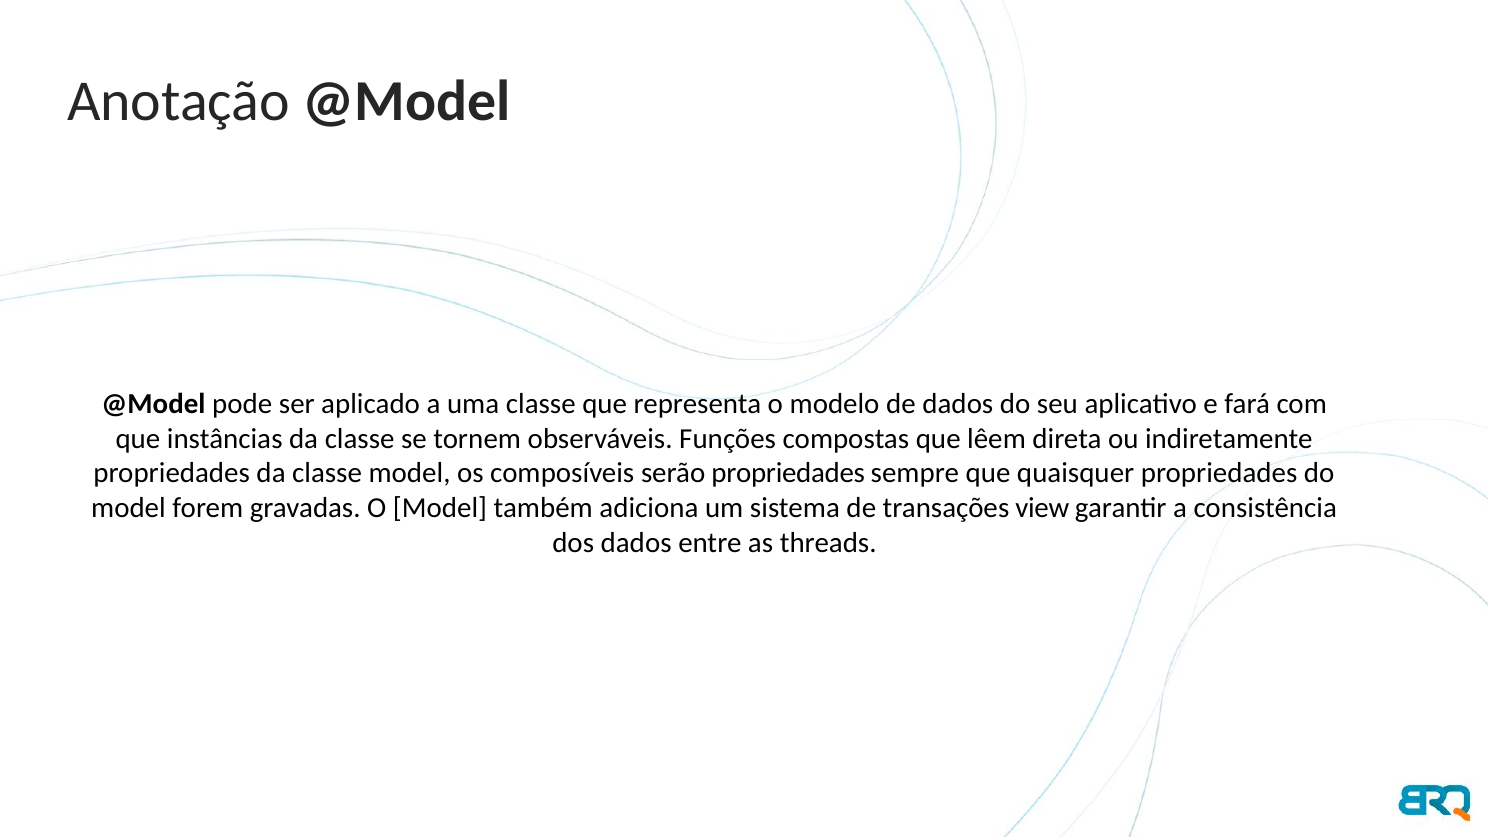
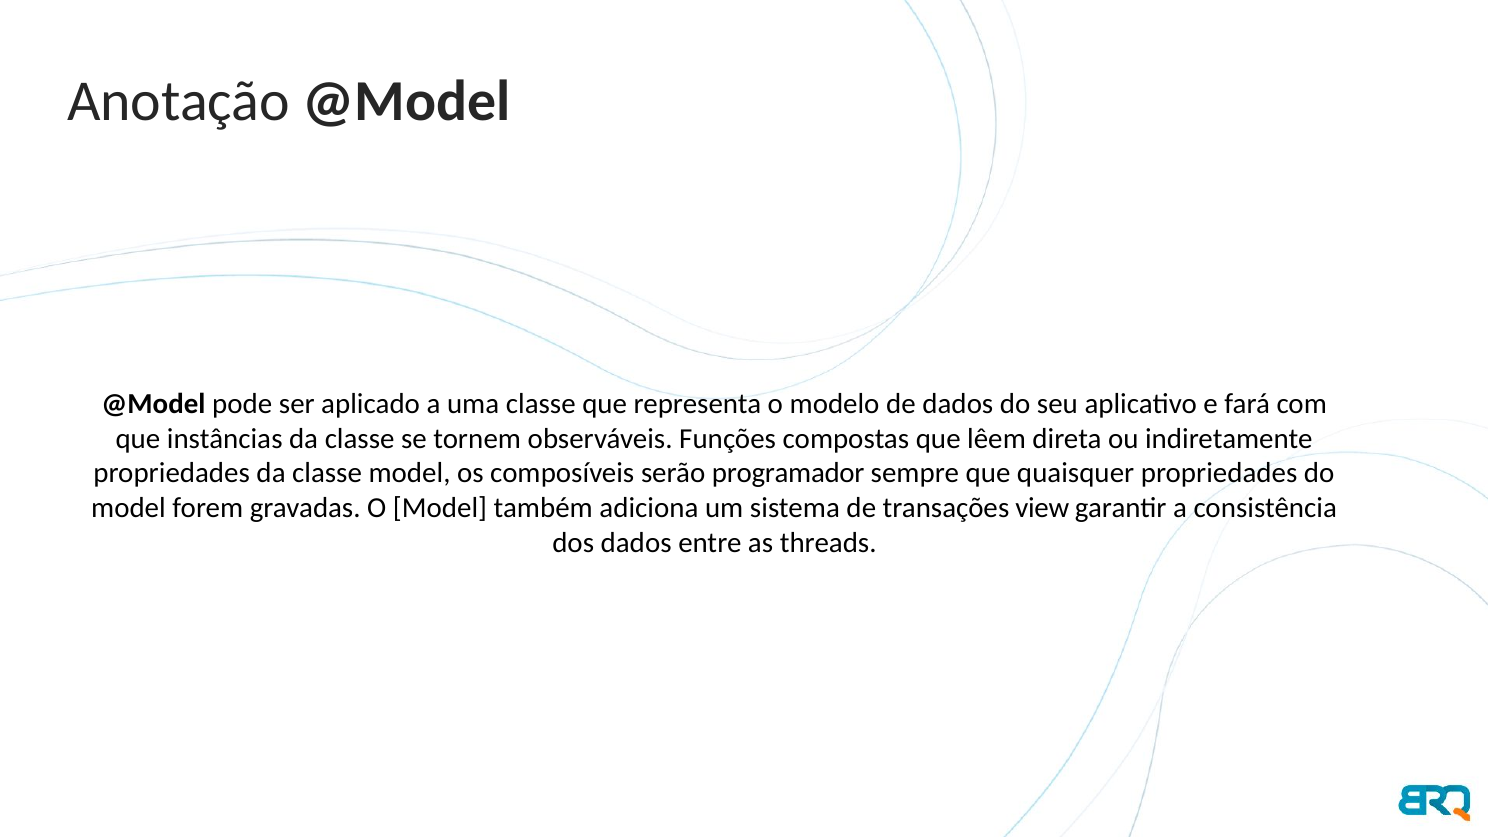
serão propriedades: propriedades -> programador (788, 473)
